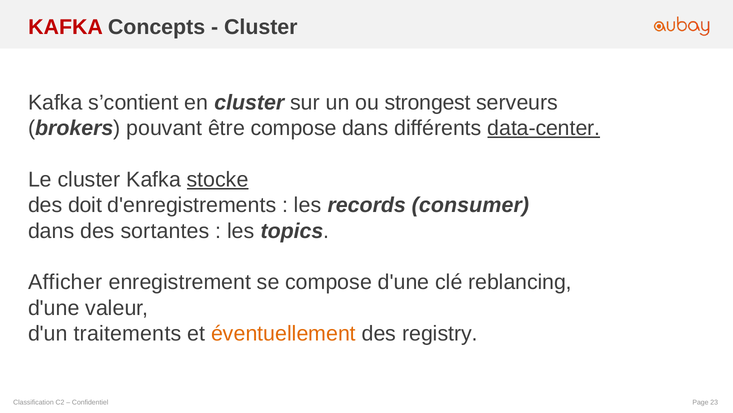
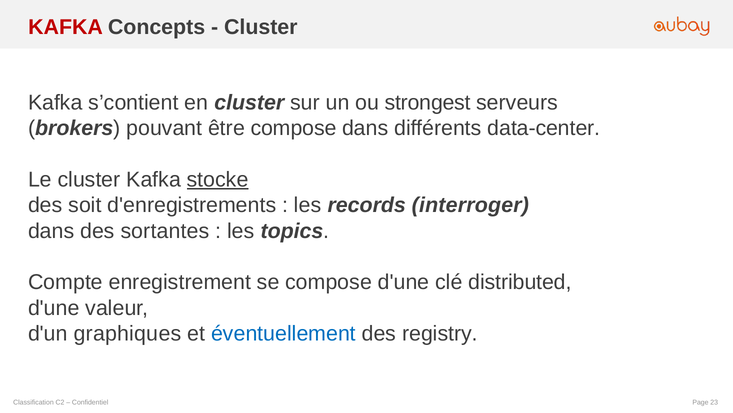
data-center underline: present -> none (544, 128)
doit: doit -> soit (85, 205)
consumer: consumer -> interroger (470, 205)
Afficher: Afficher -> Compte (65, 282)
reblancing: reblancing -> distributed (520, 282)
traitements: traitements -> graphiques (127, 333)
éventuellement colour: orange -> blue (283, 333)
